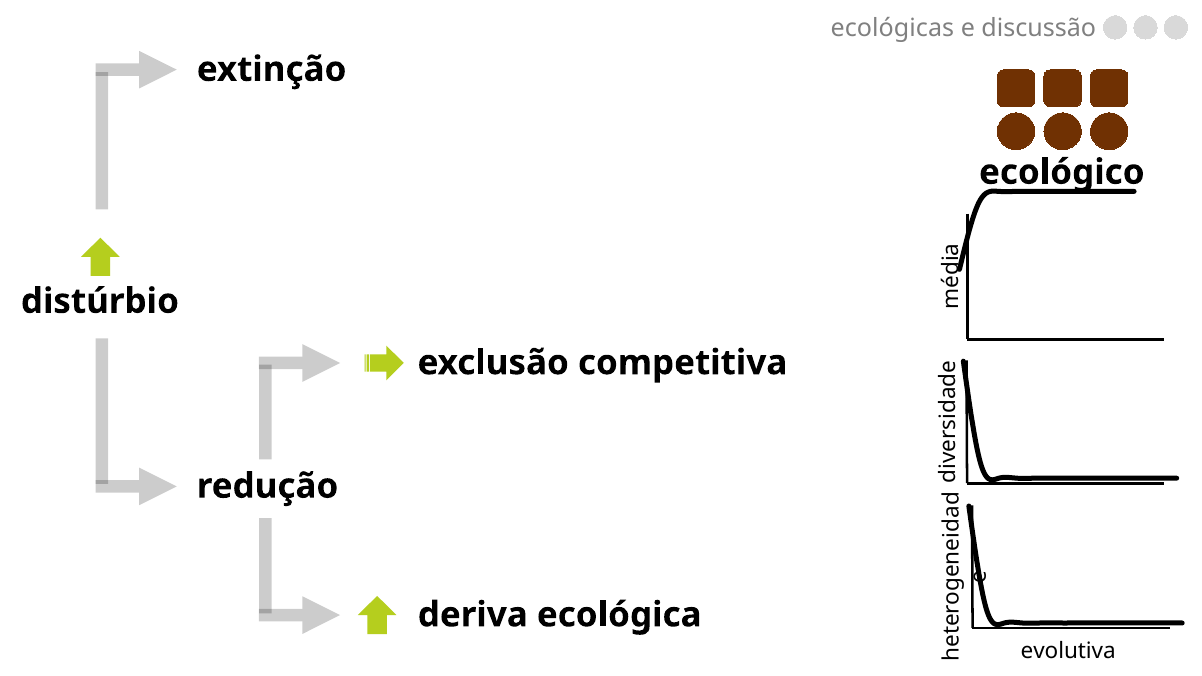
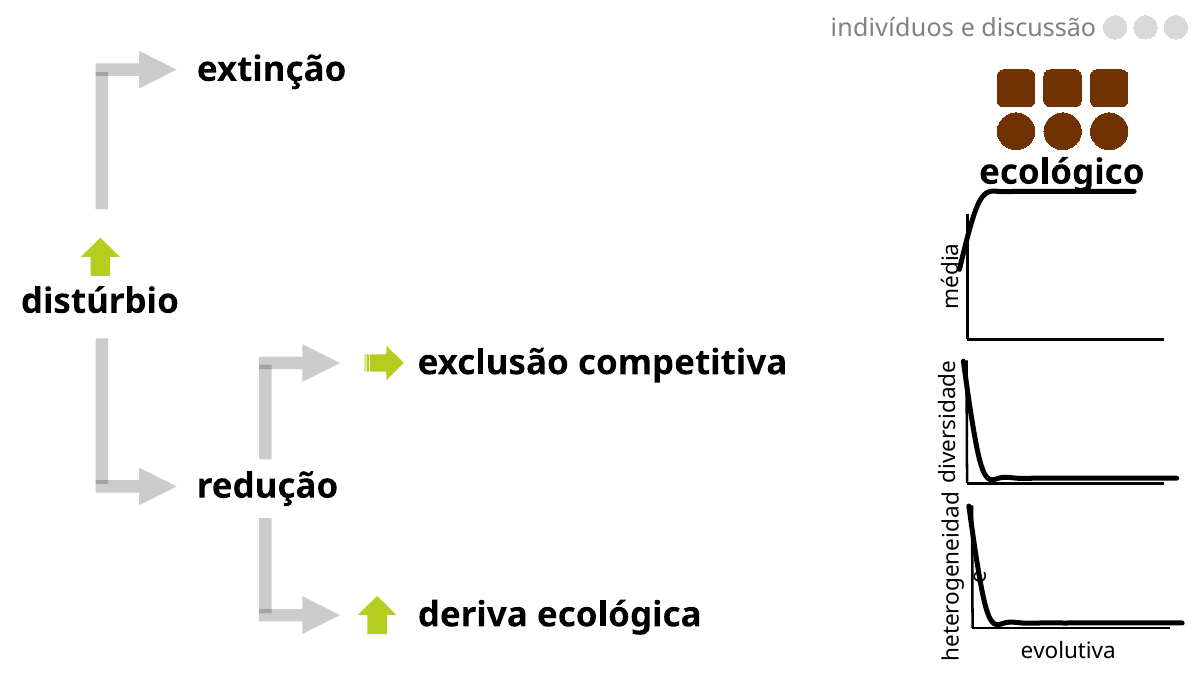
ecológicas: ecológicas -> indivíduos (892, 28)
